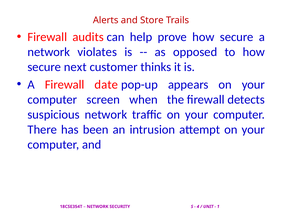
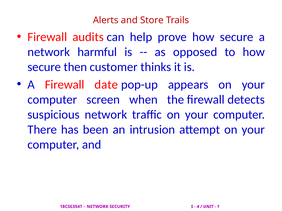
violates: violates -> harmful (97, 52)
next: next -> then (75, 67)
